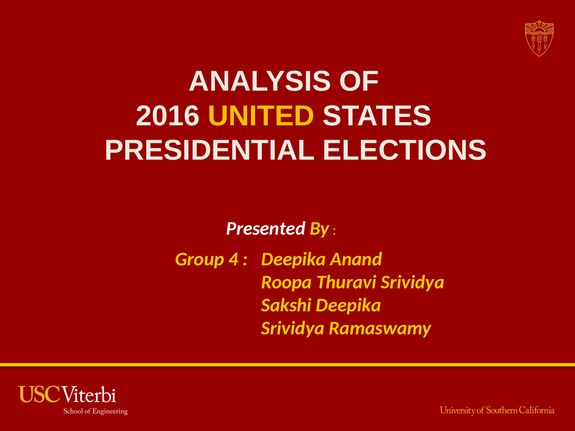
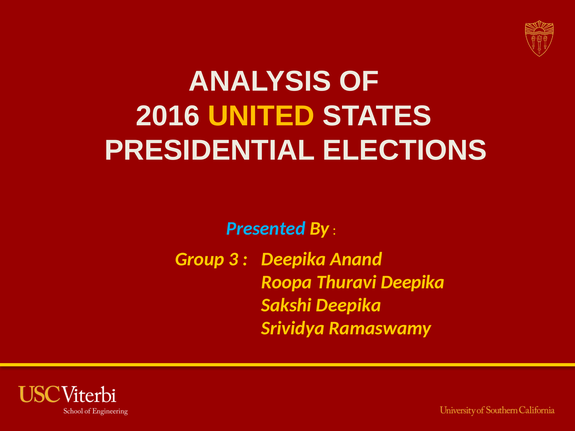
Presented colour: white -> light blue (266, 229)
4: 4 -> 3 (233, 259)
Thuravi Srividya: Srividya -> Deepika (413, 282)
